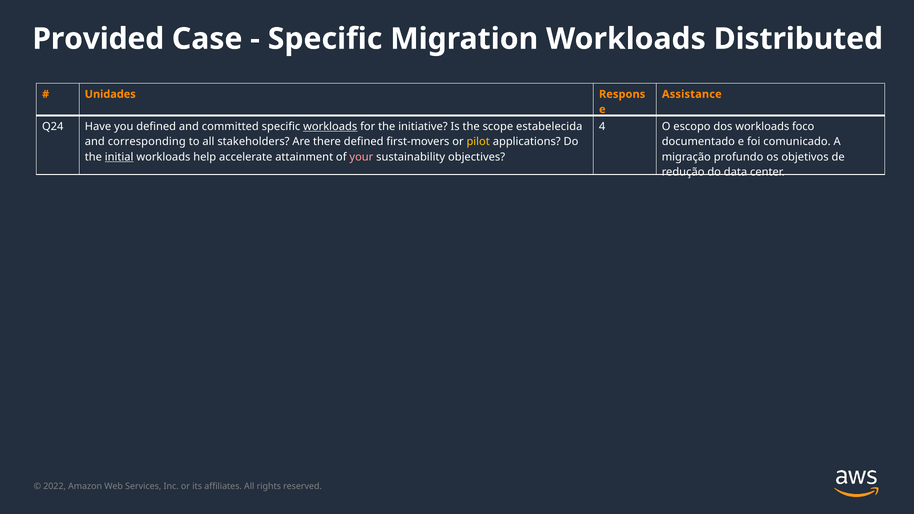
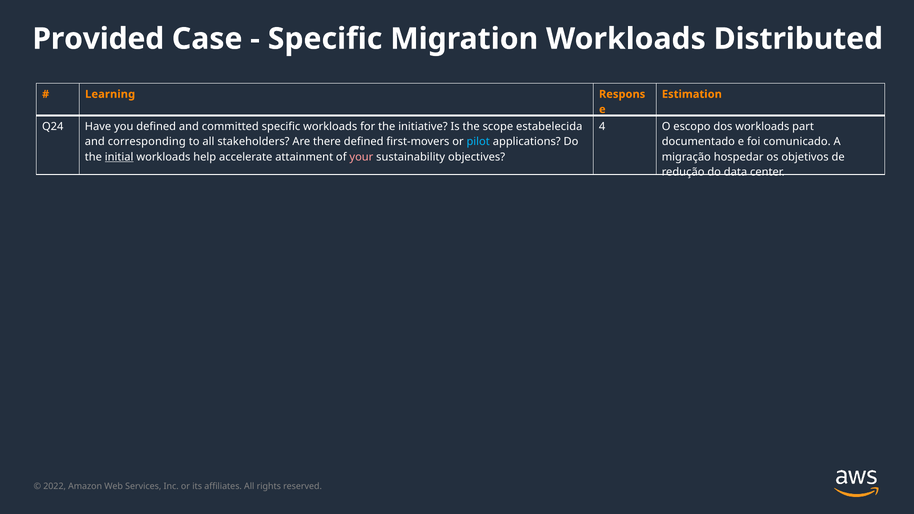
Unidades: Unidades -> Learning (110, 94)
Assistance: Assistance -> Estimation (692, 94)
workloads underline: present -> none (330, 127)
foco: foco -> part (803, 127)
pilot colour: yellow -> light blue (478, 142)
profundo: profundo -> hospedar (739, 157)
